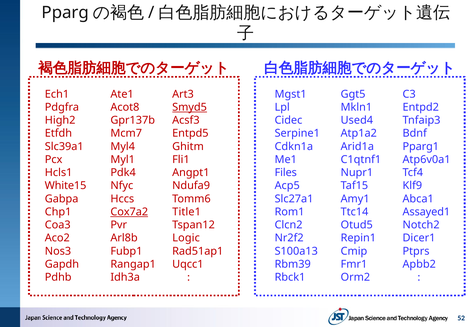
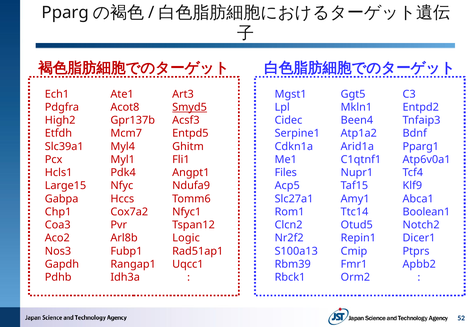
Used4: Used4 -> Been4 (357, 120)
White15: White15 -> Large15 (66, 186)
Cox7a2 underline: present -> none (129, 212)
Title1: Title1 -> Nfyc1 (187, 212)
Assayed1: Assayed1 -> Boolean1 (426, 212)
